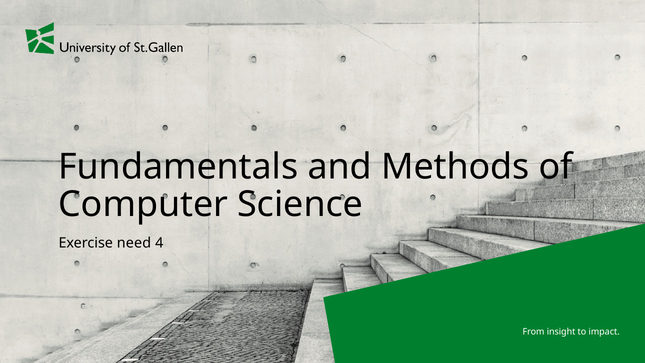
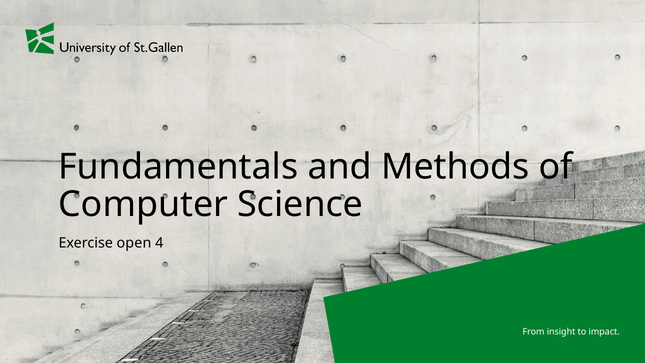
need: need -> open (134, 243)
